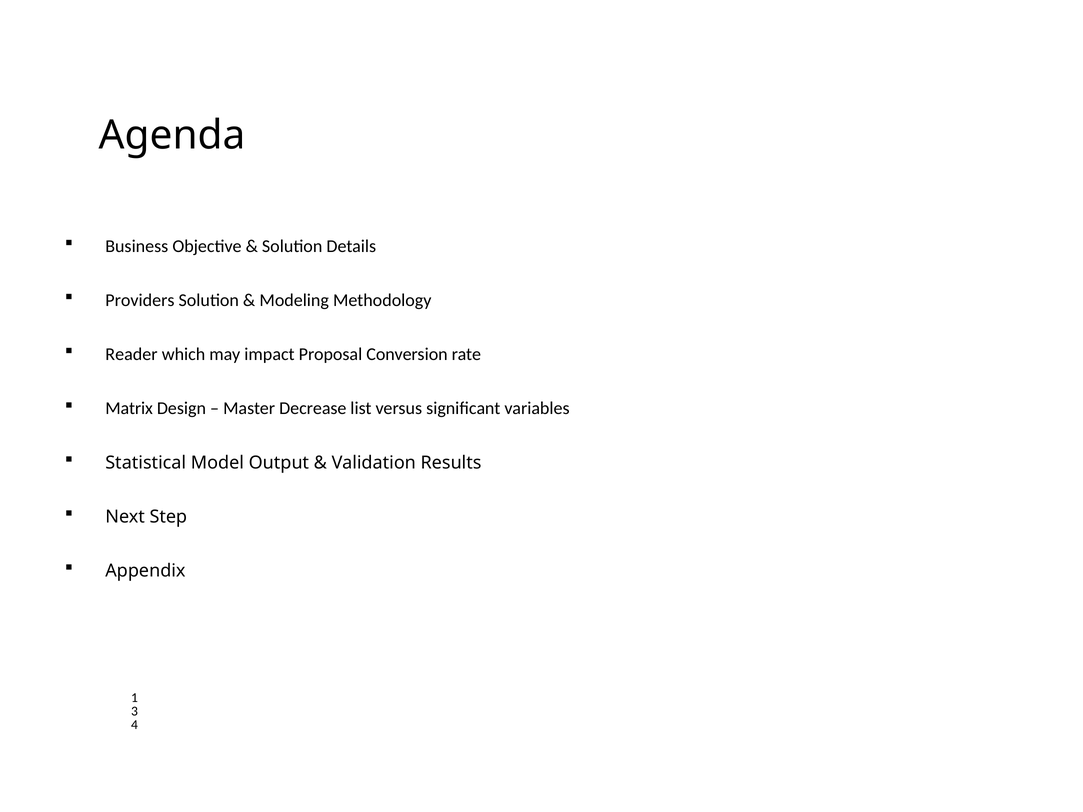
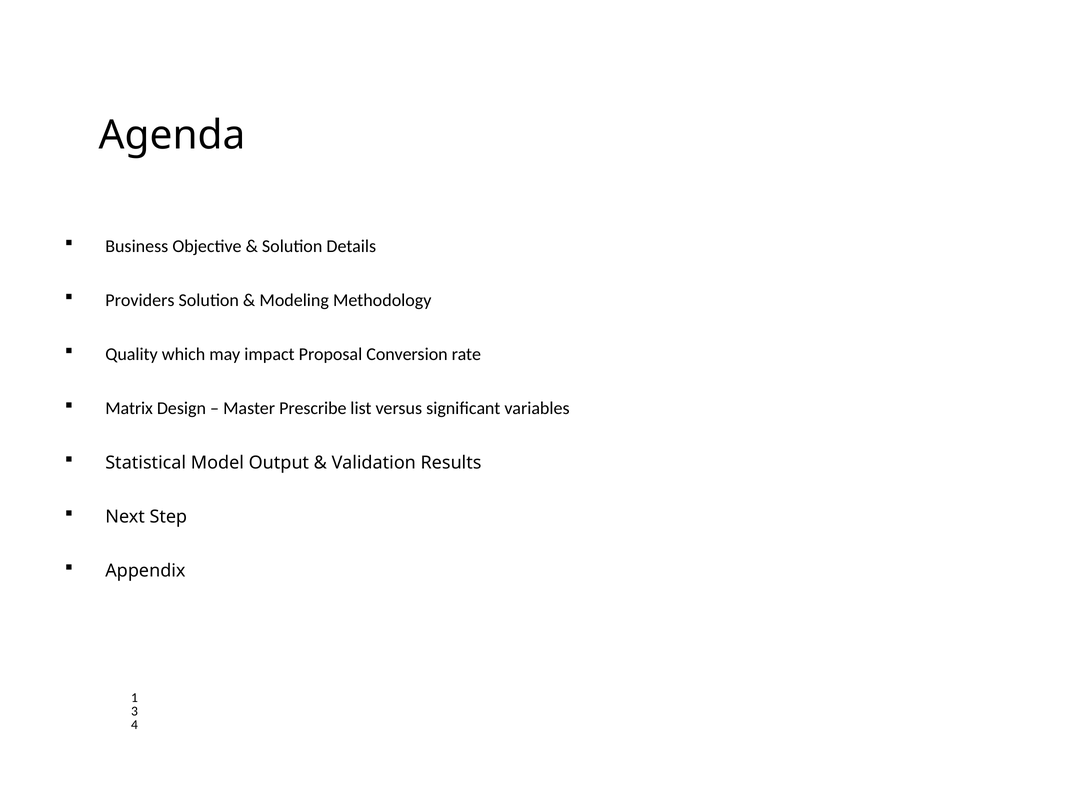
Reader: Reader -> Quality (132, 354)
Decrease: Decrease -> Prescribe (313, 409)
